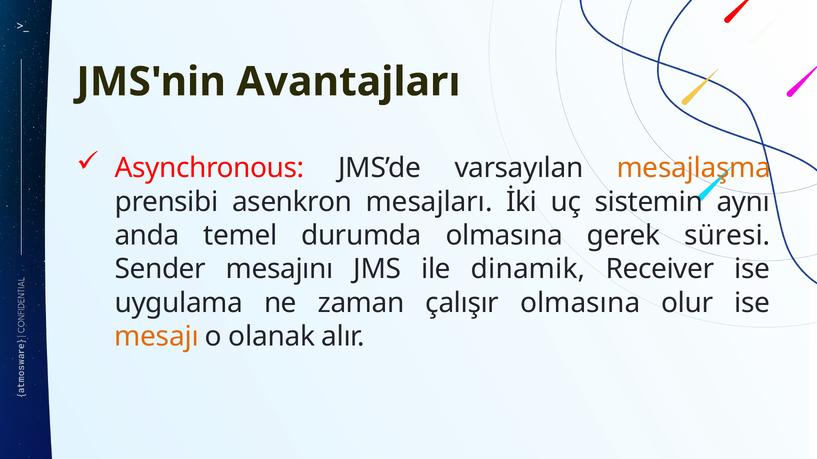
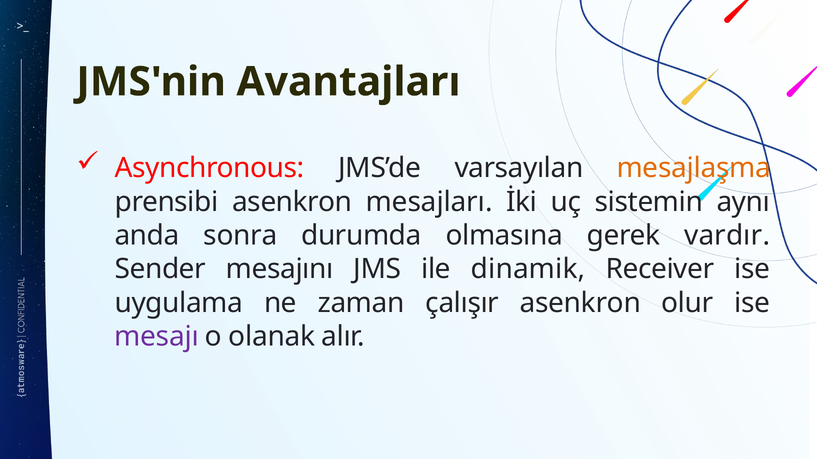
temel: temel -> sonra (241, 236)
süresi: süresi -> vardır (727, 236)
çalışır olmasına: olmasına -> asenkron (580, 303)
mesajı colour: orange -> purple (157, 337)
